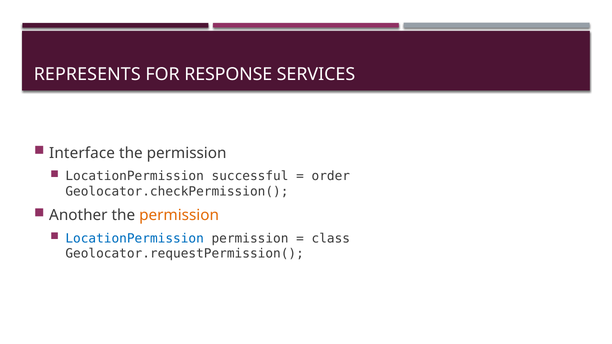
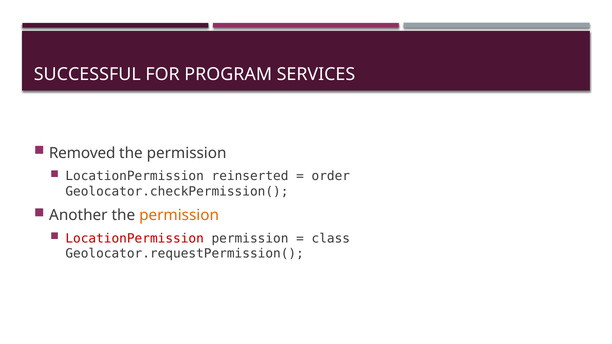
REPRESENTS: REPRESENTS -> SUCCESSFUL (87, 74)
RESPONSE: RESPONSE -> PROGRAM (228, 74)
Interface: Interface -> Removed (82, 153)
successful: successful -> reinserted (250, 176)
LocationPermission colour: blue -> red (135, 239)
